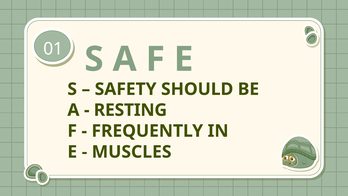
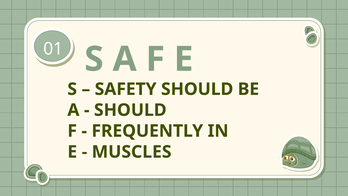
RESTING: RESTING -> SHOULD (130, 110)
